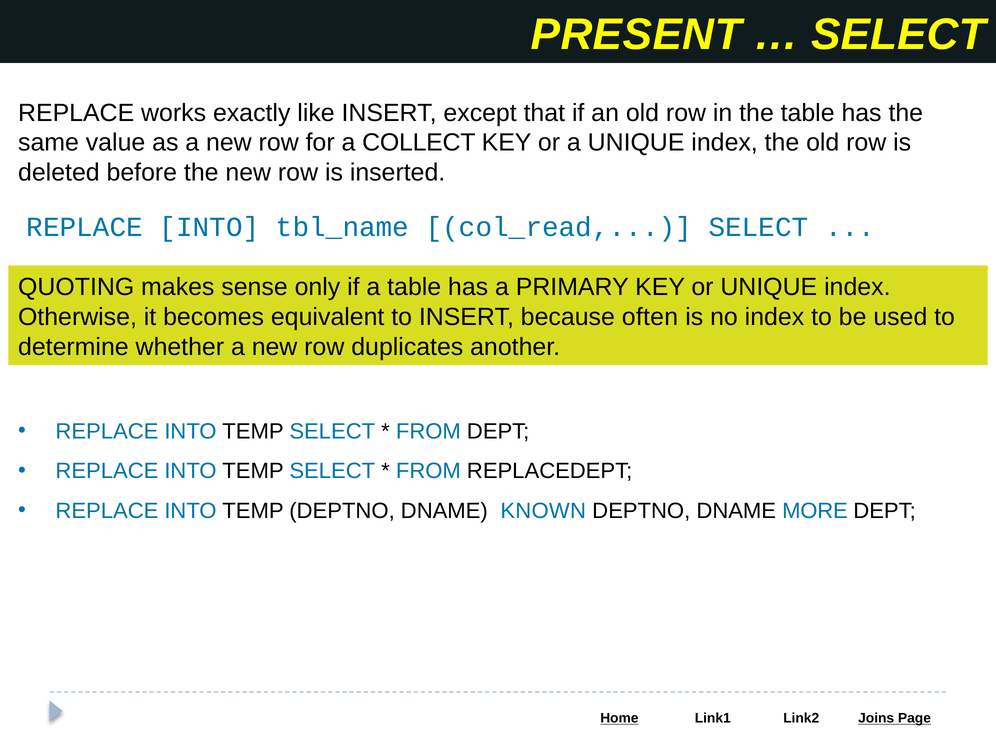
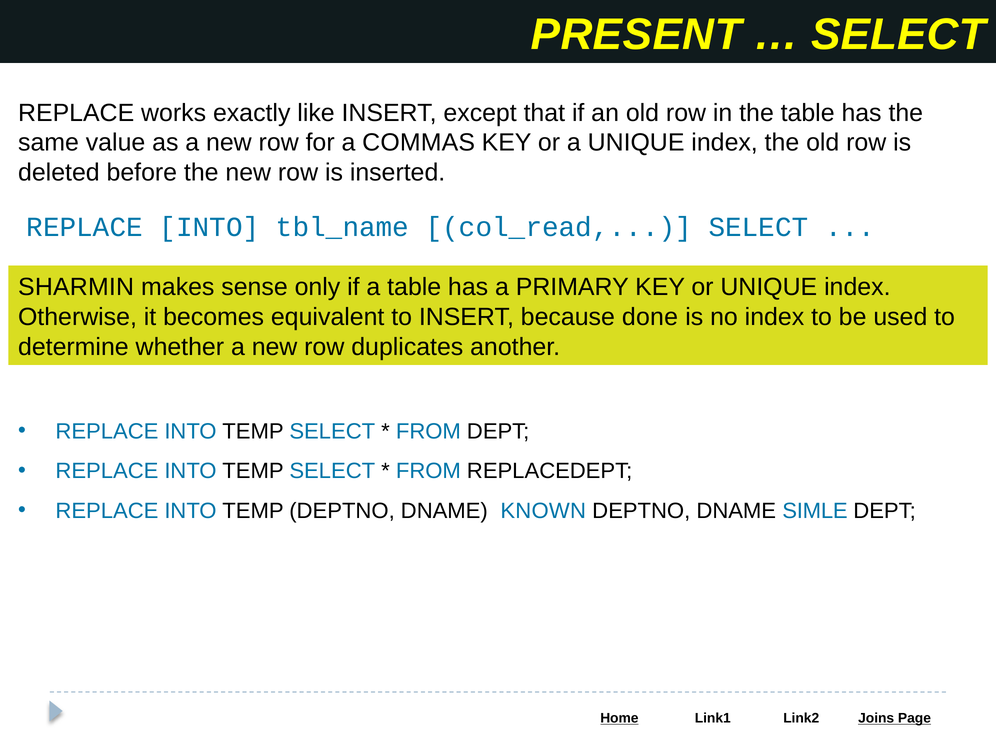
COLLECT: COLLECT -> COMMAS (419, 143)
QUOTING: QUOTING -> SHARMIN (76, 287)
often: often -> done (650, 317)
MORE: MORE -> SIMLE (815, 511)
